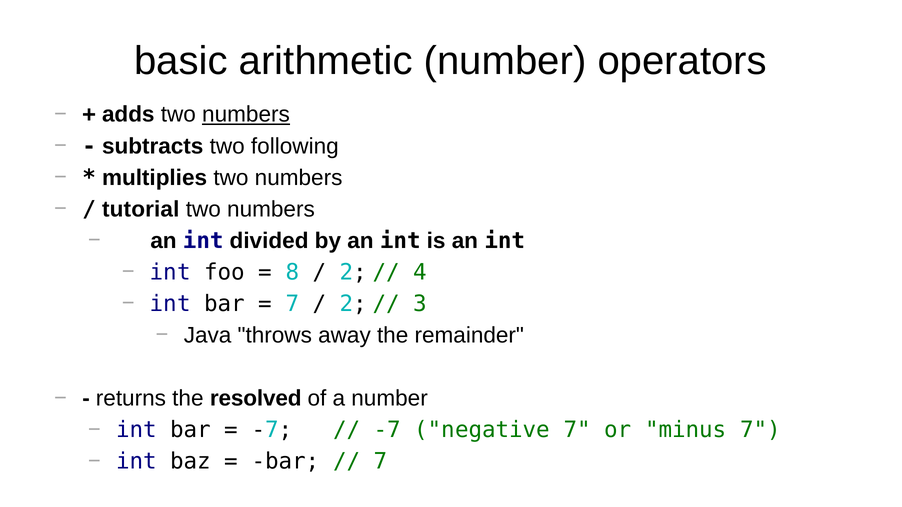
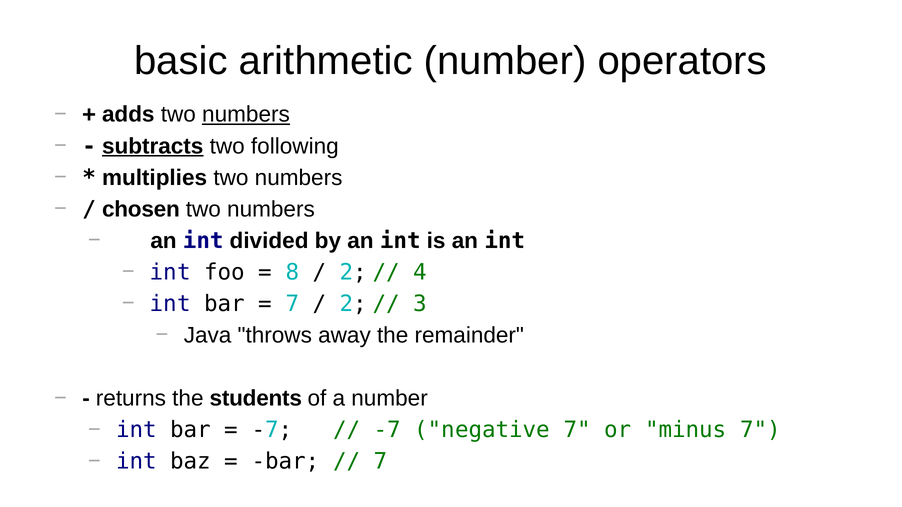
subtracts underline: none -> present (153, 146)
tutorial: tutorial -> chosen (141, 209)
resolved: resolved -> students (256, 399)
